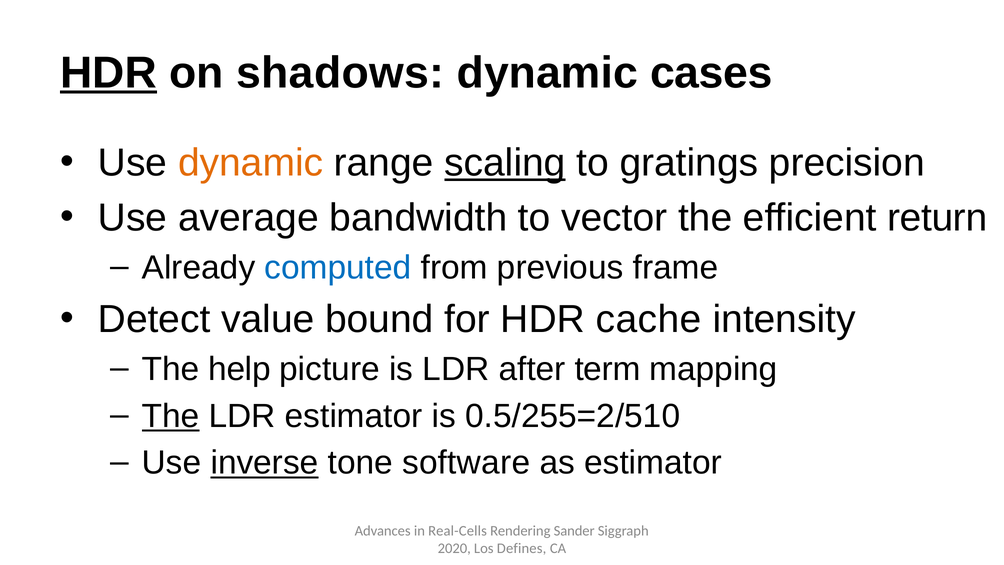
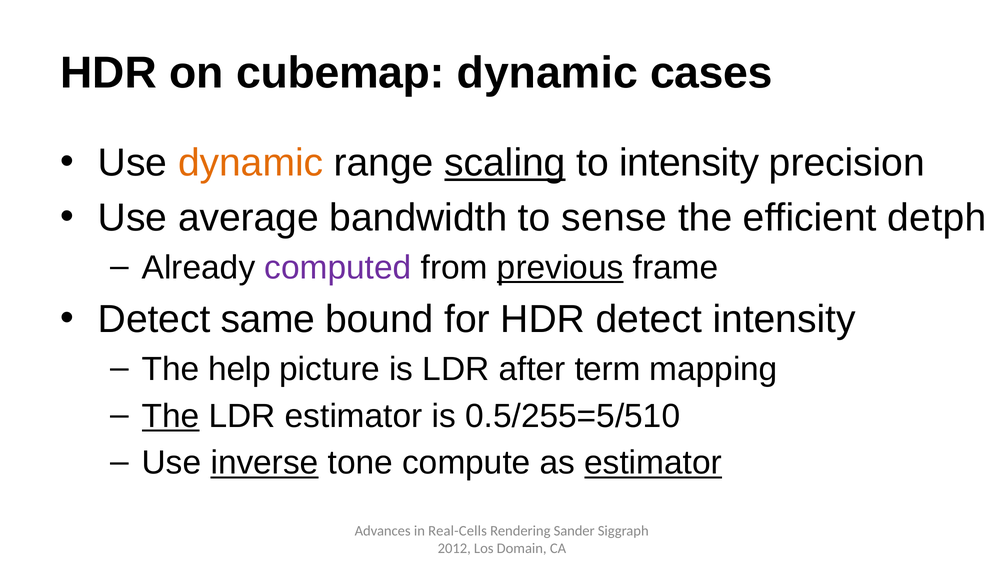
HDR underline: present -> none (109, 73)
shadows: shadows -> cubemap (341, 73)
to gratings: gratings -> intensity (689, 163)
vector: vector -> sense (614, 218)
return: return -> detph (937, 218)
computed colour: blue -> purple (338, 268)
previous underline: none -> present (560, 268)
value: value -> same (268, 319)
HDR cache: cache -> detect (649, 319)
0.5/255=2/510: 0.5/255=2/510 -> 0.5/255=5/510 (573, 416)
software: software -> compute (466, 463)
estimator underline: none -> present (653, 463)
2020: 2020 -> 2012 (454, 548)
Defines: Defines -> Domain (522, 548)
